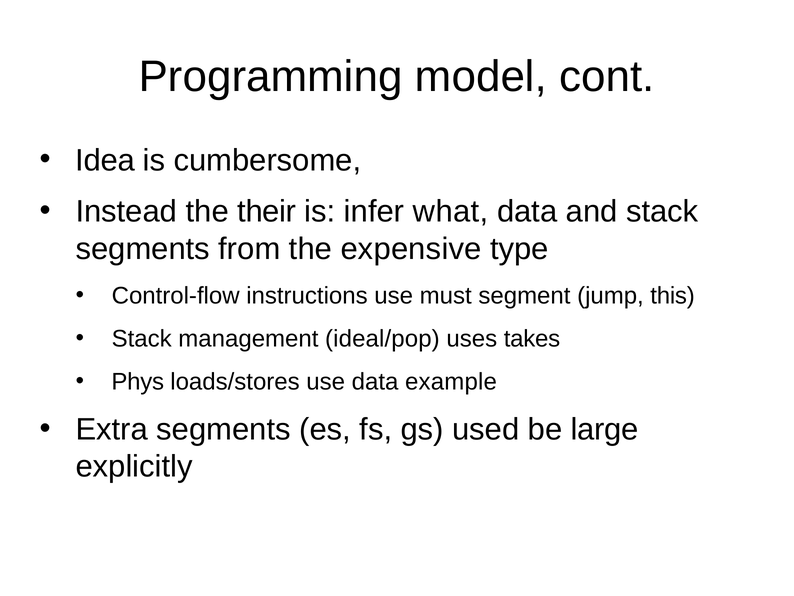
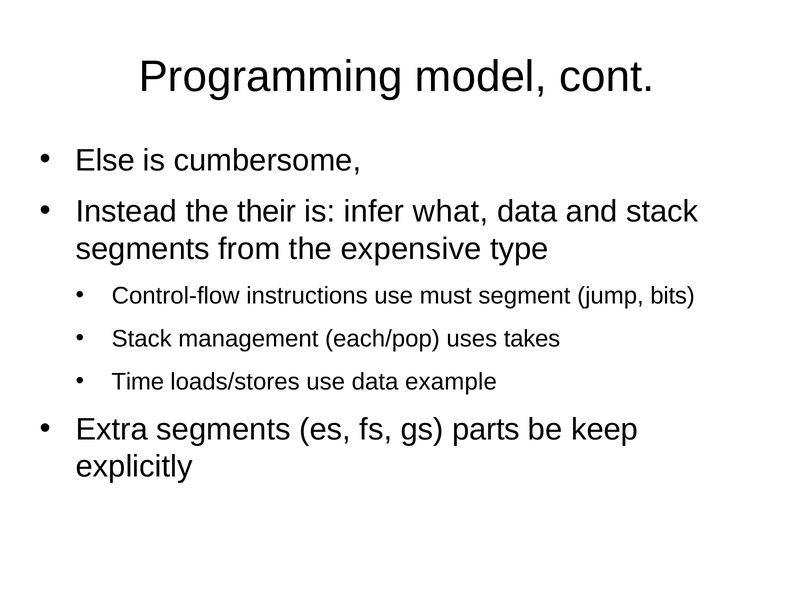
Idea: Idea -> Else (105, 160)
this: this -> bits (673, 295)
ideal/pop: ideal/pop -> each/pop (382, 338)
Phys: Phys -> Time (138, 381)
used: used -> parts (486, 429)
large: large -> keep (605, 429)
